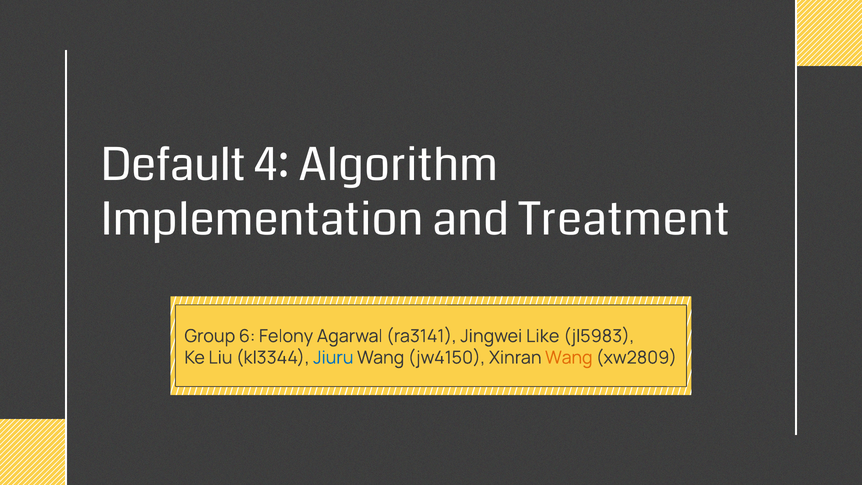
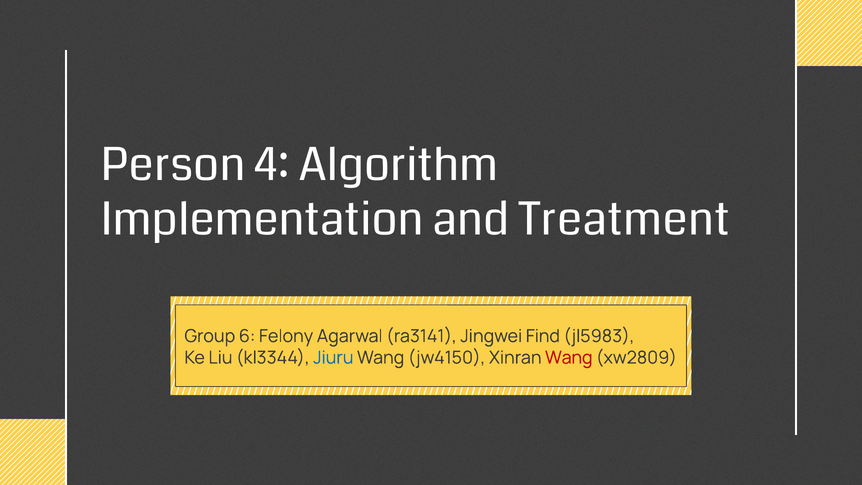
Default: Default -> Person (173, 165)
Like: Like -> Find (543, 336)
Wang colour: orange -> red (569, 358)
